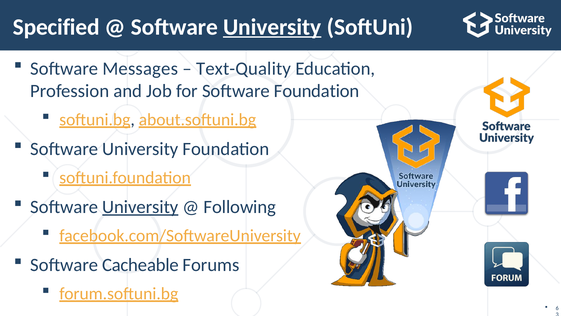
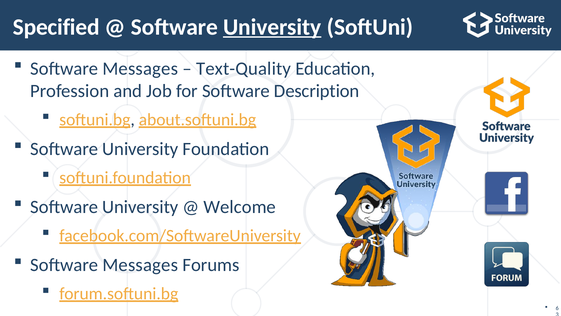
Software Foundation: Foundation -> Description (317, 91)
University underline: present -> none (140, 207)
Following: Following -> Welcome (240, 207)
Cacheable: Cacheable -> Messages (140, 265)
